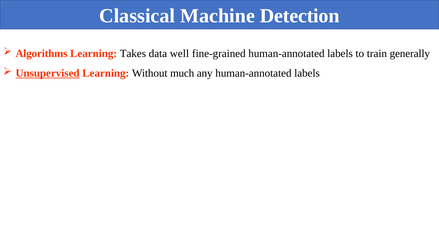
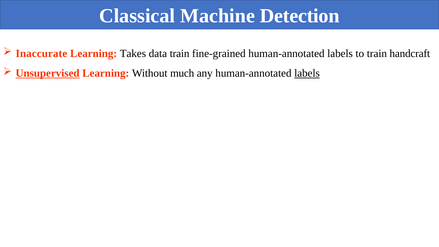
Algorithms: Algorithms -> Inaccurate (41, 53)
data well: well -> train (180, 53)
generally: generally -> handcraft (410, 53)
labels underline: none -> present (307, 73)
